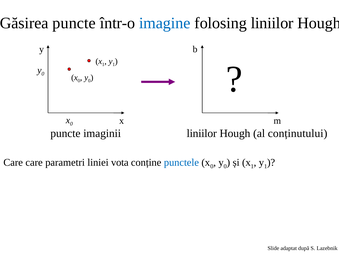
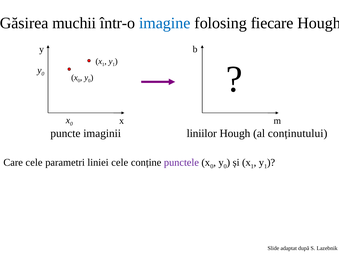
Găsirea puncte: puncte -> muchii (74, 23)
folosing liniilor: liniilor -> fiecare (272, 23)
Care care: care -> cele (34, 163)
liniei vota: vota -> cele (120, 163)
punctele colour: blue -> purple (181, 163)
